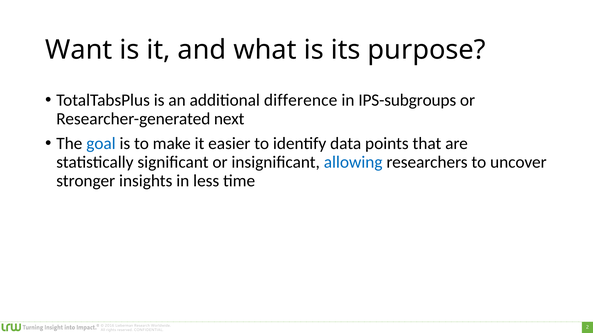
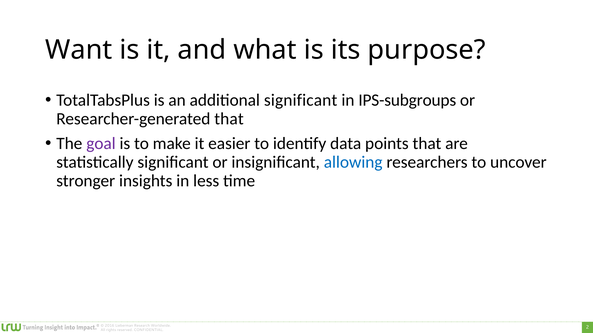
additional difference: difference -> significant (301, 100)
Researcher-generated next: next -> that (229, 119)
goal colour: blue -> purple (101, 144)
